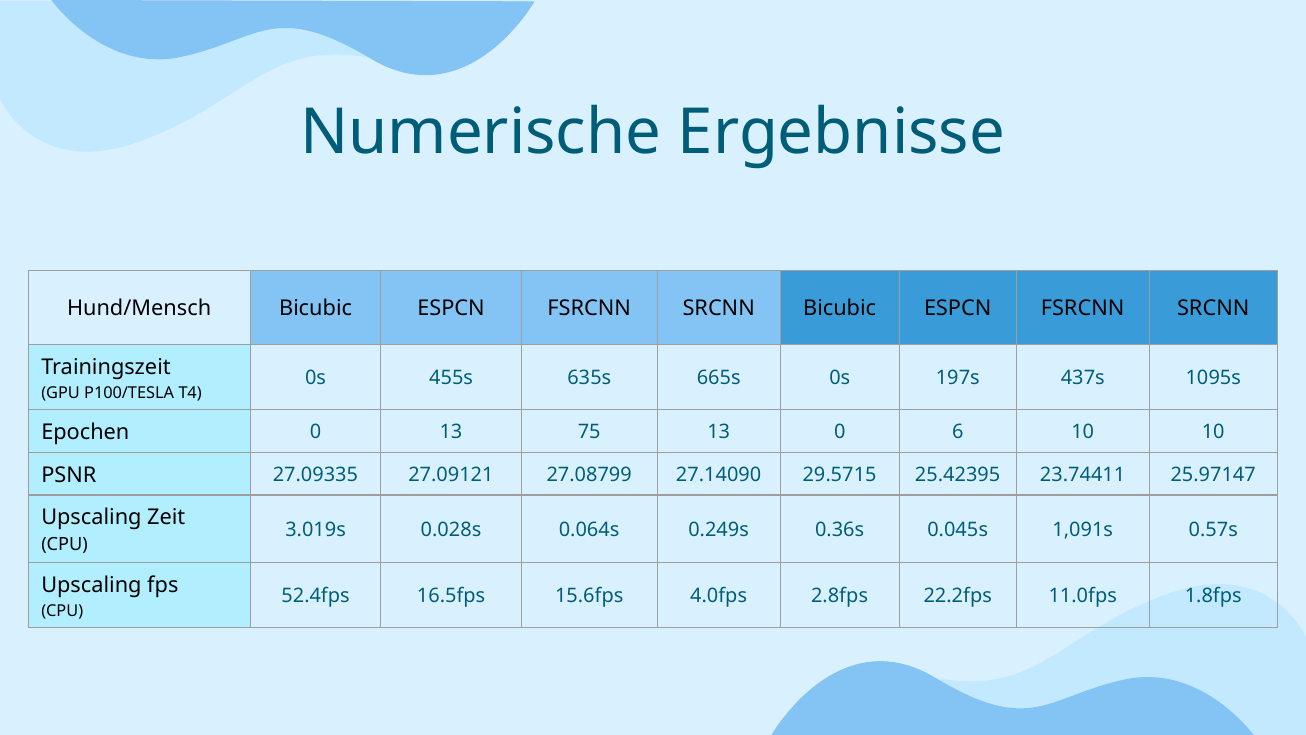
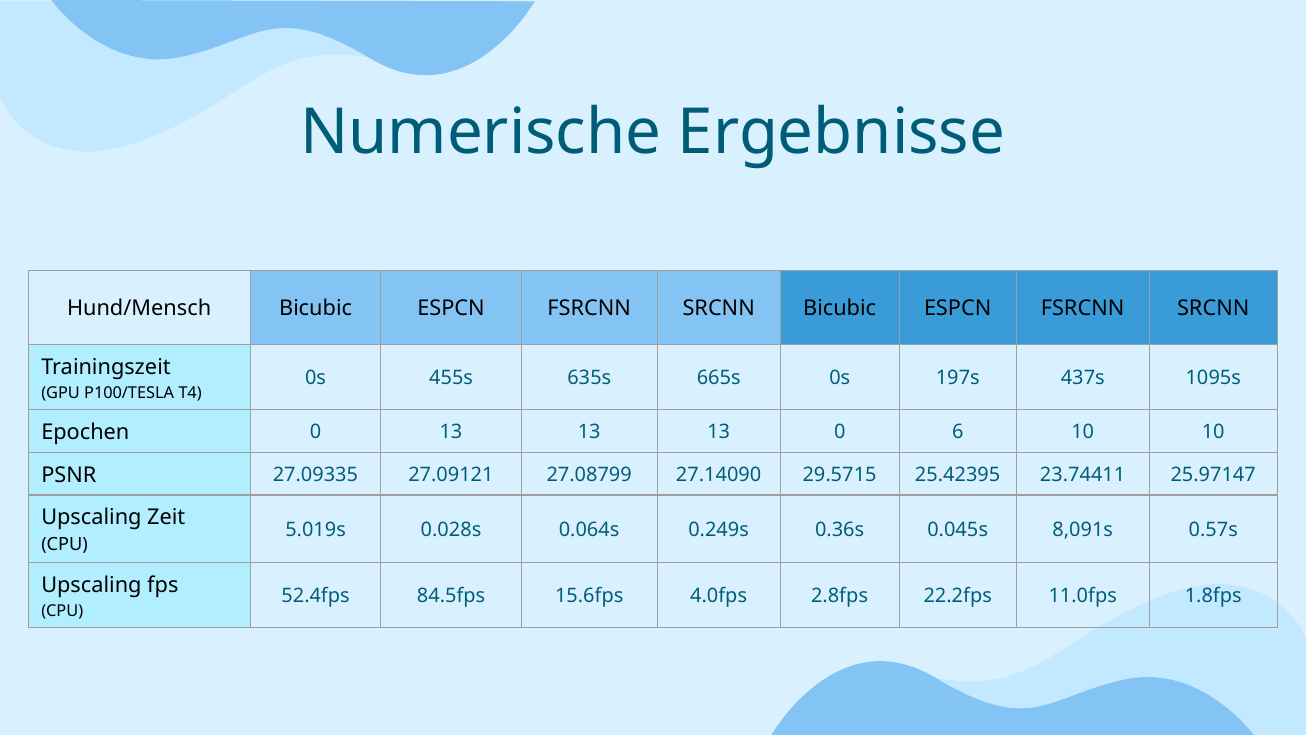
0 13 75: 75 -> 13 (589, 432)
3.019s: 3.019s -> 5.019s (316, 530)
1,091s: 1,091s -> 8,091s (1083, 530)
16.5fps: 16.5fps -> 84.5fps (451, 596)
